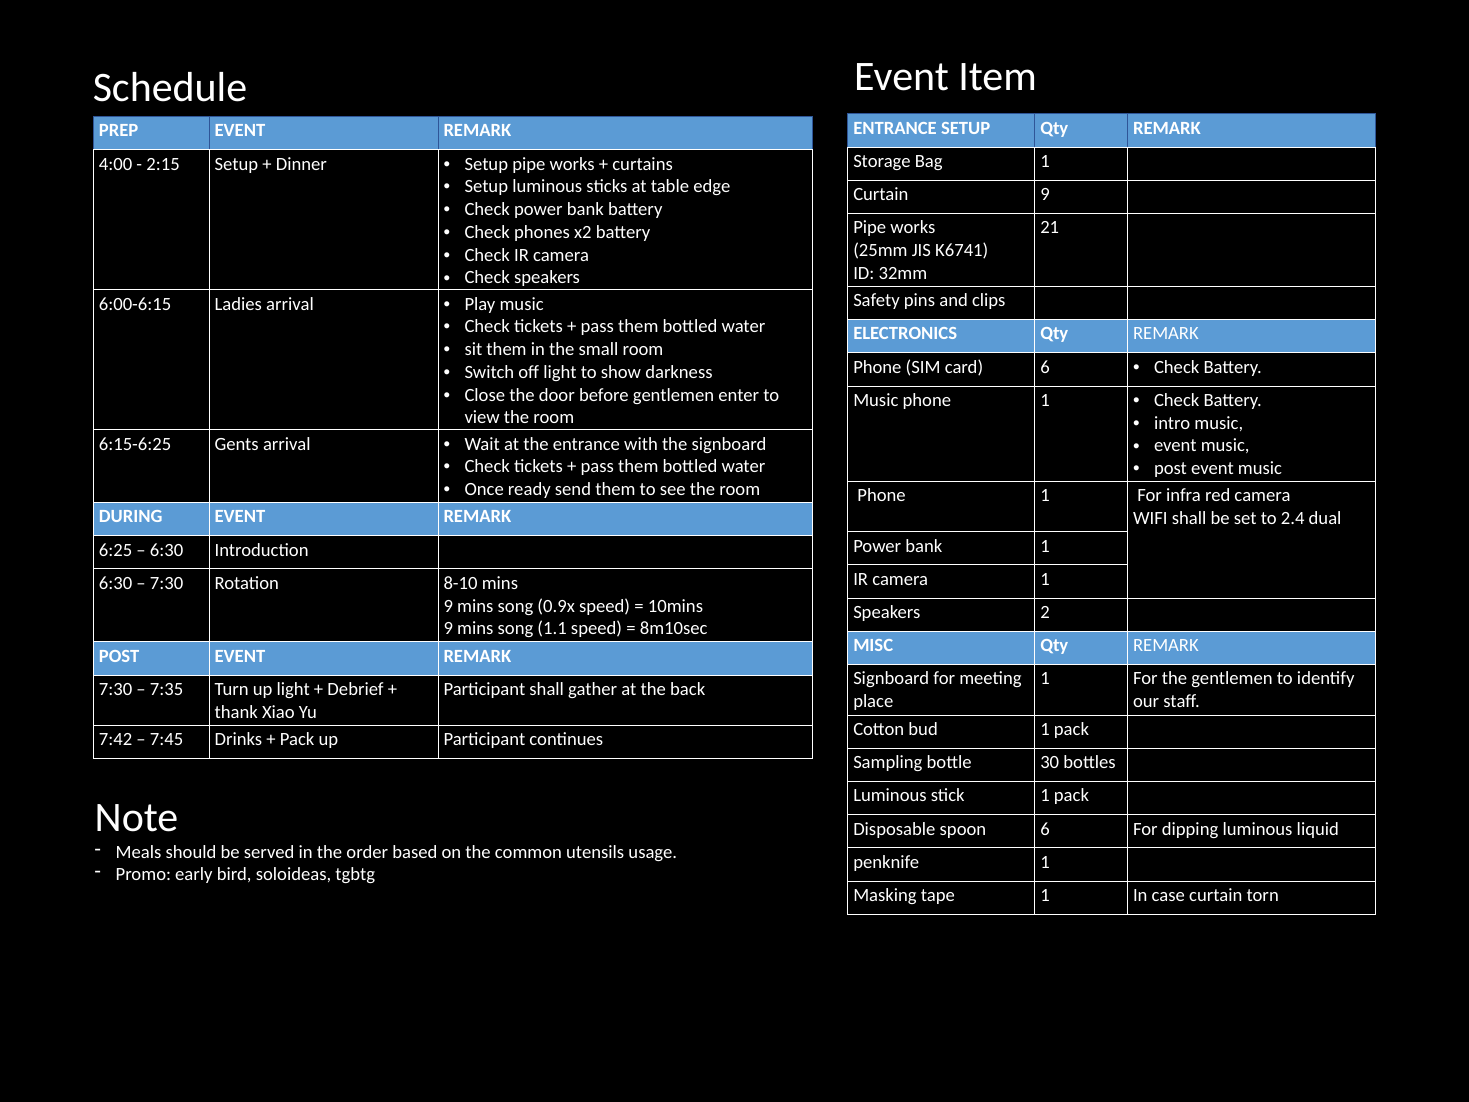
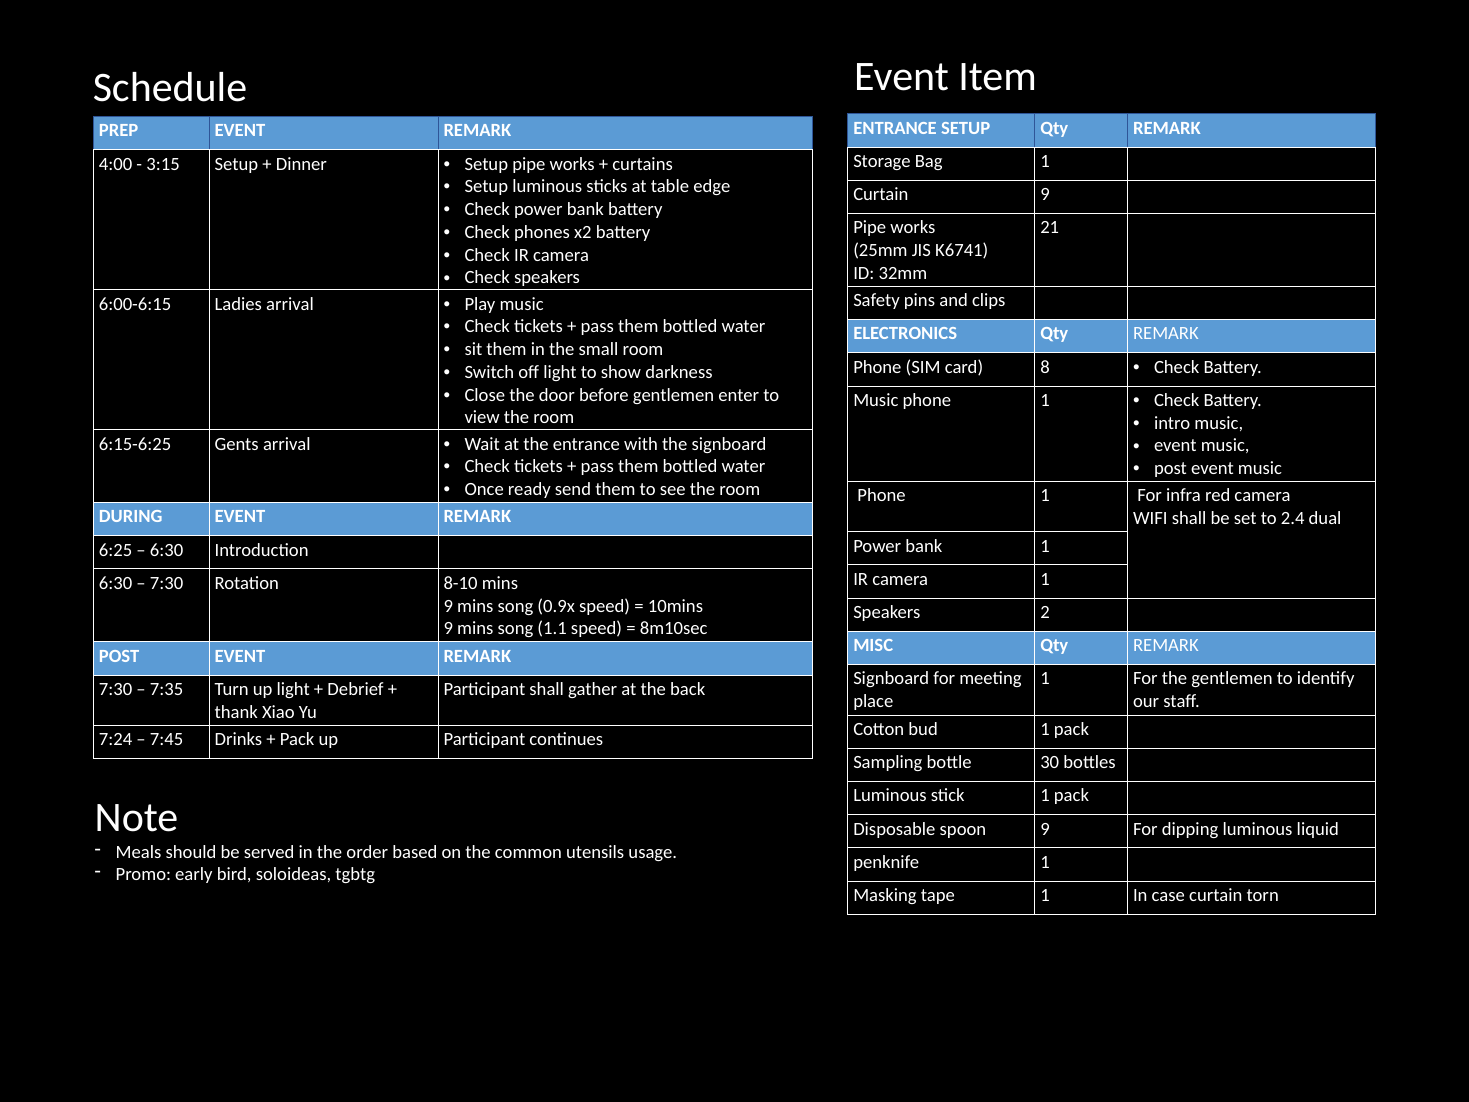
2:15: 2:15 -> 3:15 (163, 164)
card 6: 6 -> 8 (1045, 367)
7:42: 7:42 -> 7:24 (116, 739)
spoon 6: 6 -> 9 (1045, 829)
